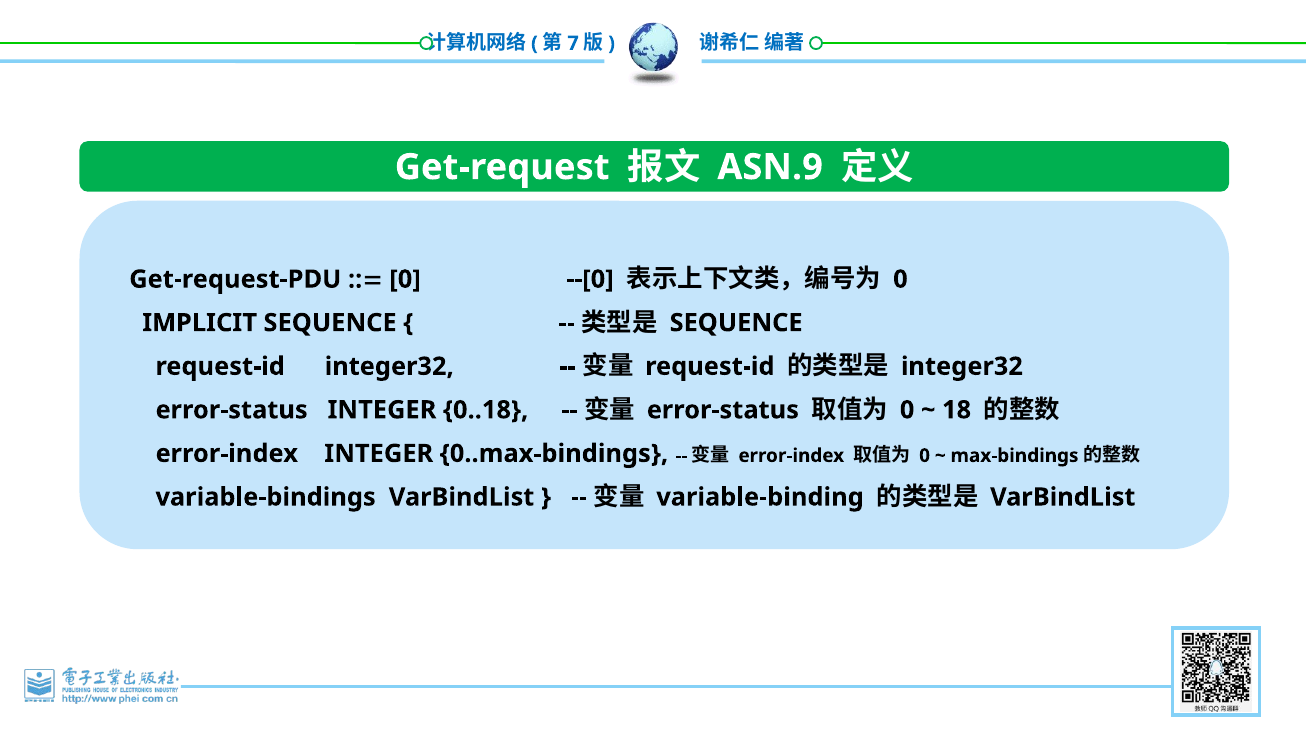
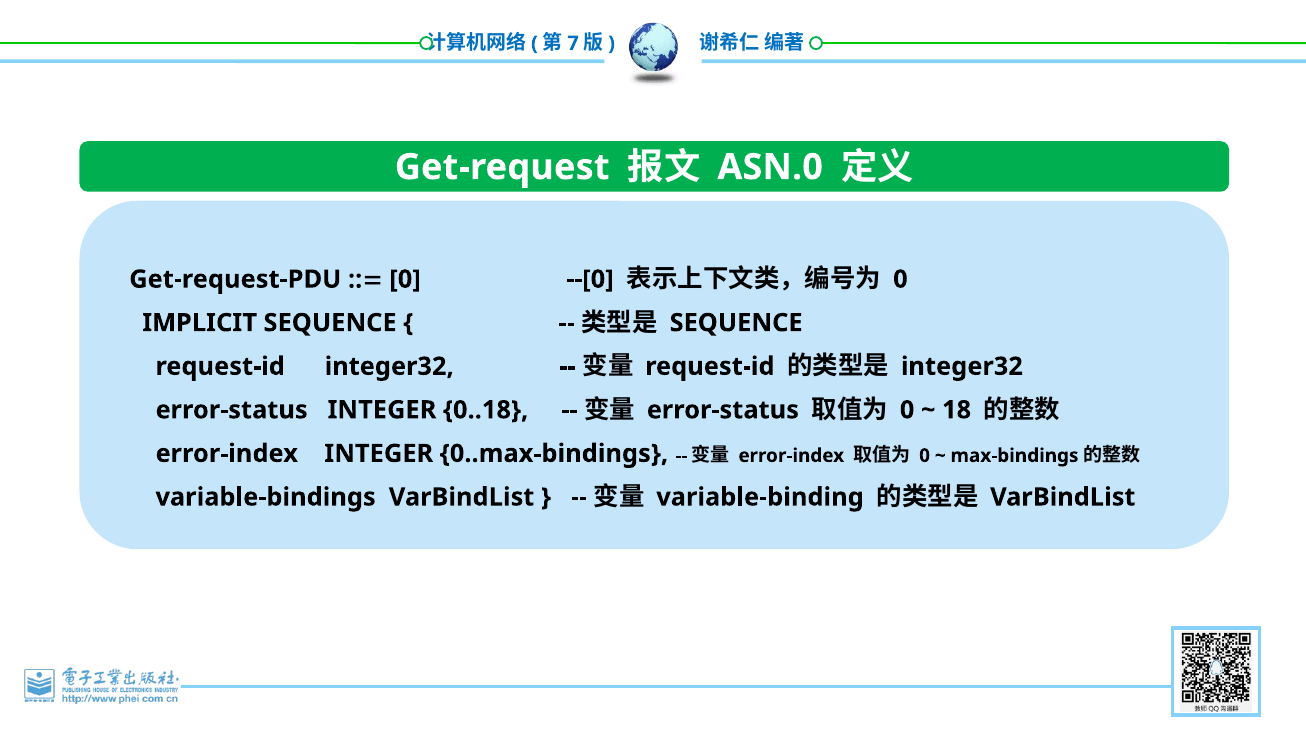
ASN.9: ASN.9 -> ASN.0 (770, 167)
